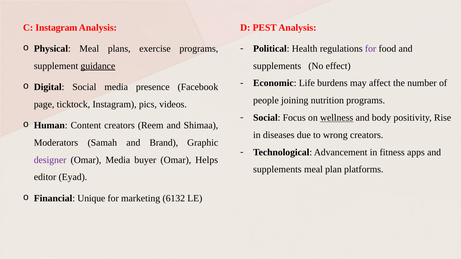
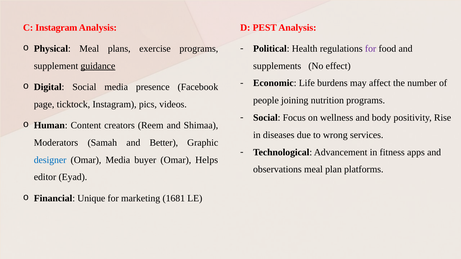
wellness underline: present -> none (337, 118)
wrong creators: creators -> services (367, 135)
Brand: Brand -> Better (164, 143)
designer colour: purple -> blue (50, 160)
supplements: supplements -> observations (277, 170)
6132: 6132 -> 1681 (174, 198)
